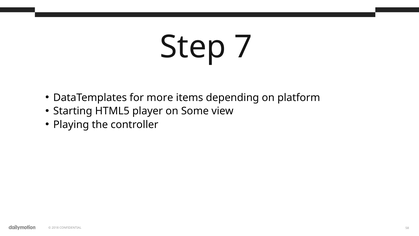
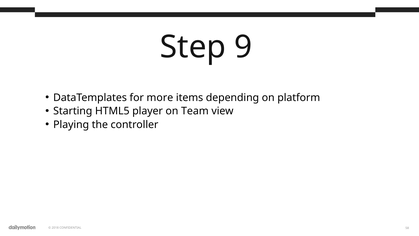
7: 7 -> 9 (243, 47)
Some: Some -> Team (195, 111)
